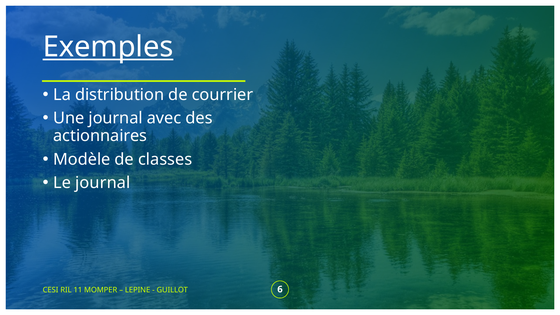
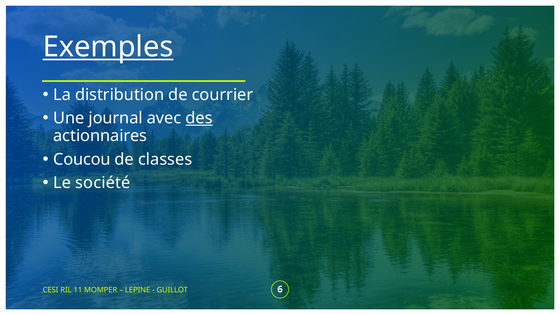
des underline: none -> present (199, 118)
Modèle: Modèle -> Coucou (82, 159)
Le journal: journal -> société (103, 183)
